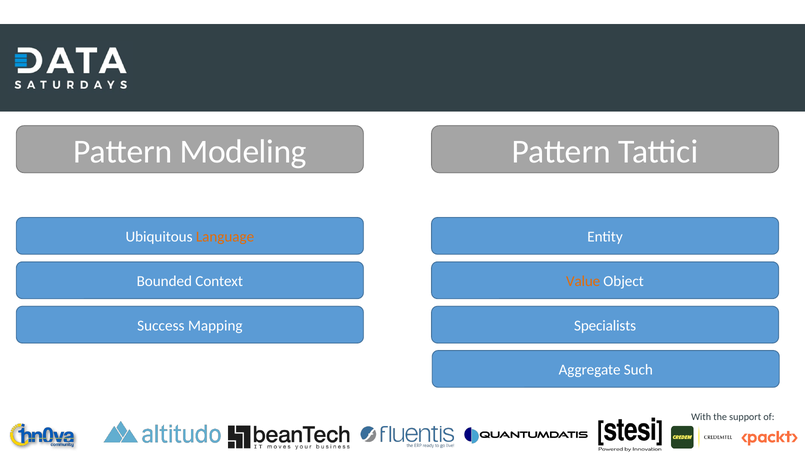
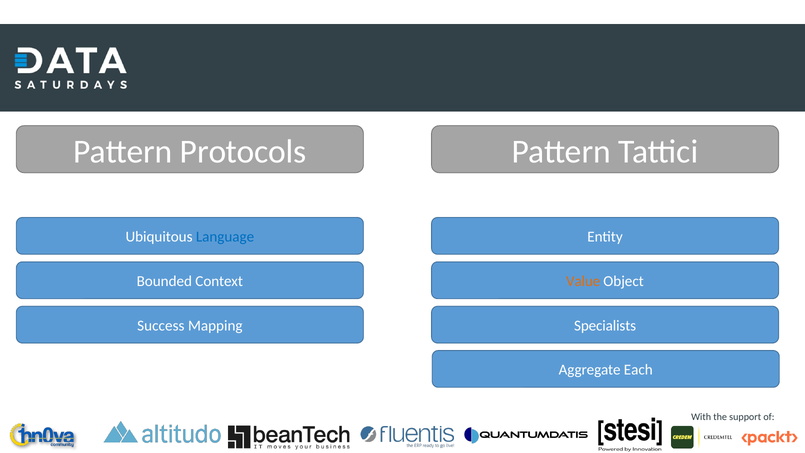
Modeling: Modeling -> Protocols (243, 151)
Language colour: orange -> blue (225, 237)
Such: Such -> Each (638, 370)
